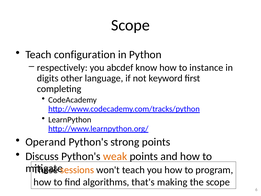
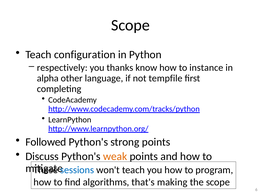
abcdef: abcdef -> thanks (120, 68)
digits: digits -> alpha (48, 78)
keyword: keyword -> tempfile (166, 78)
Operand: Operand -> Followed (46, 142)
sessions colour: orange -> blue (77, 170)
